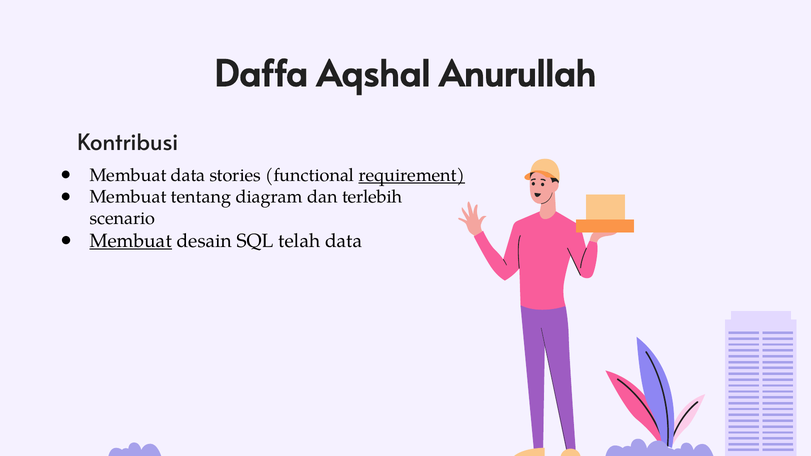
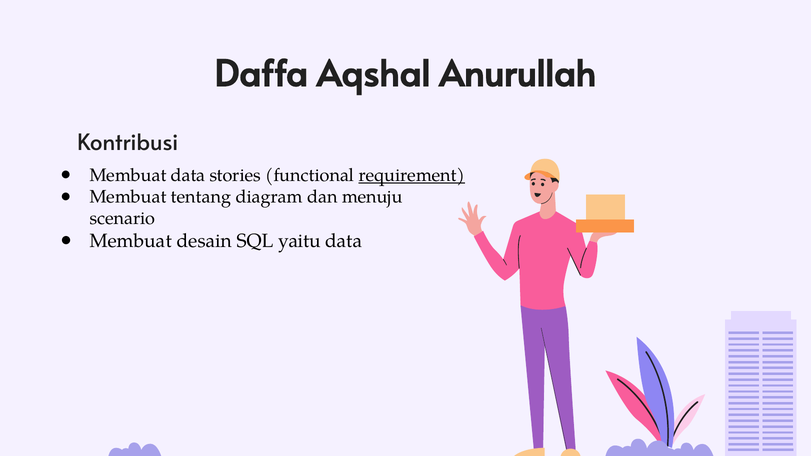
terlebih: terlebih -> menuju (372, 197)
Membuat underline: present -> none (131, 241)
telah: telah -> yaitu (299, 241)
